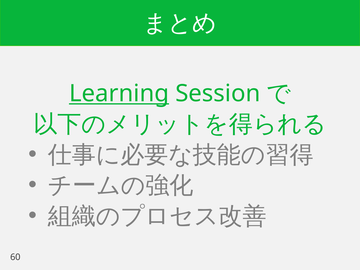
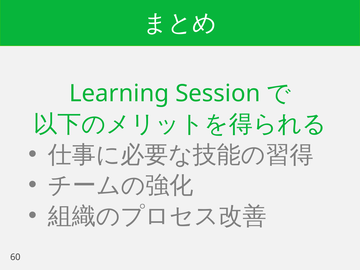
Learning underline: present -> none (119, 94)
